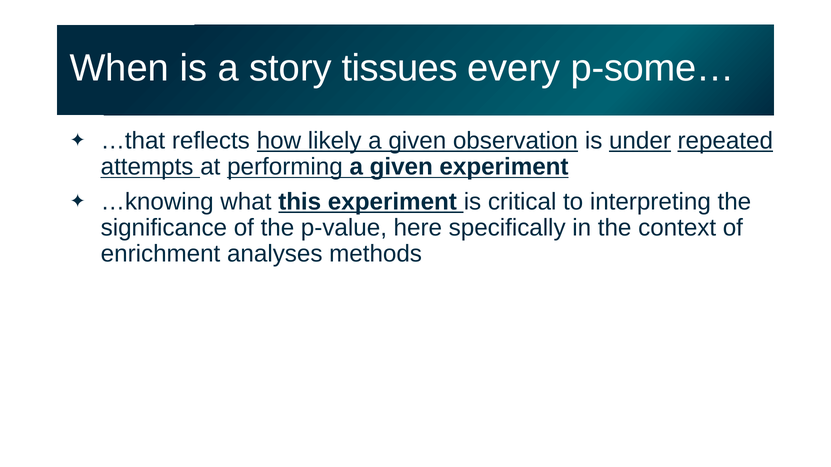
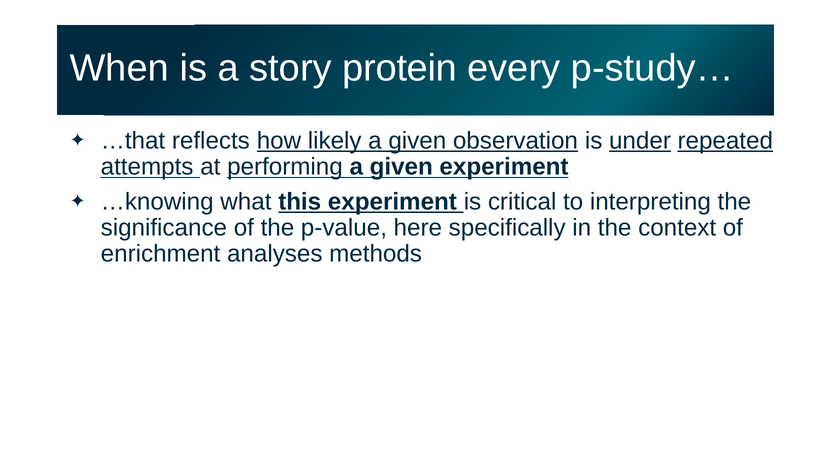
tissues: tissues -> protein (400, 68)
p-some…: p-some… -> p-study… (652, 68)
